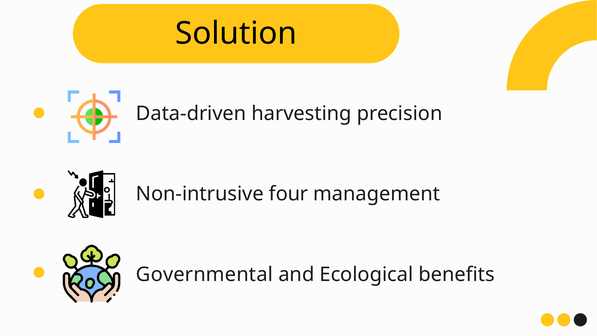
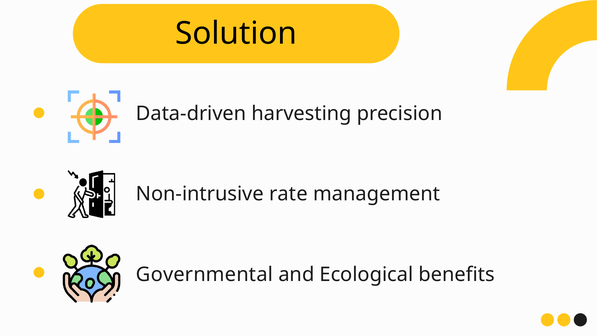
four: four -> rate (288, 194)
